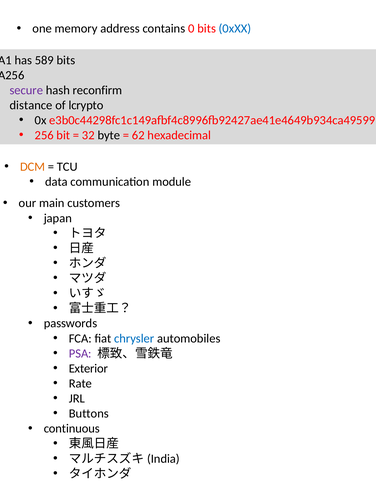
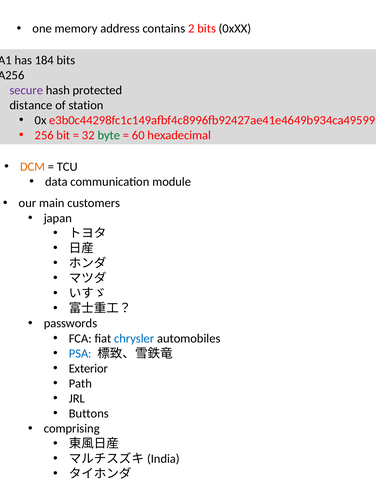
0: 0 -> 2 (191, 29)
0xXX colour: blue -> black (235, 29)
589: 589 -> 184 (44, 60)
reconfirm: reconfirm -> protected (97, 90)
lcrypto: lcrypto -> station (86, 105)
byte colour: black -> green (109, 135)
62: 62 -> 60 (138, 135)
PSA colour: purple -> blue (80, 354)
Rate: Rate -> Path (80, 384)
continuous: continuous -> comprising (72, 429)
